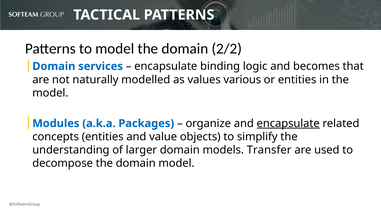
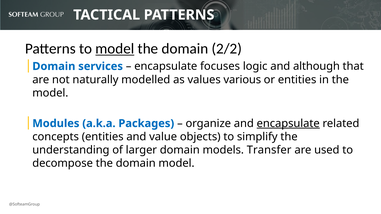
model underline: none -> present (115, 49)
binding: binding -> focuses (220, 66)
becomes: becomes -> although (316, 66)
